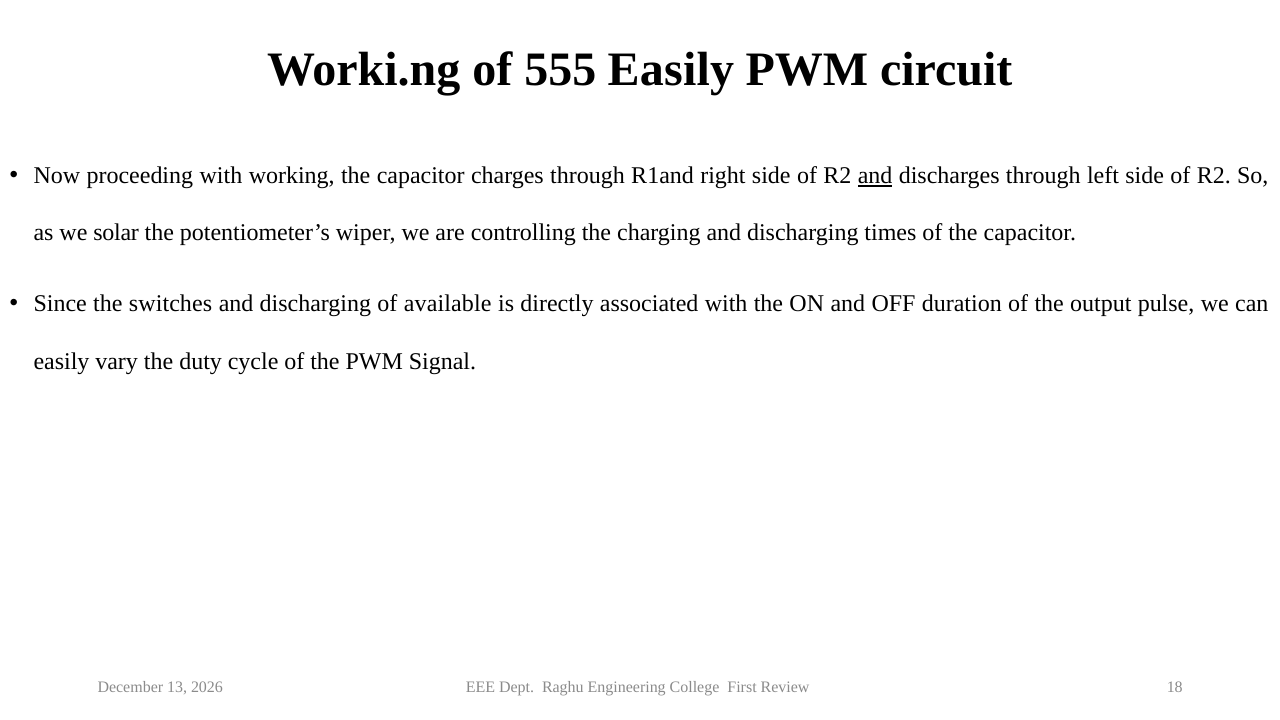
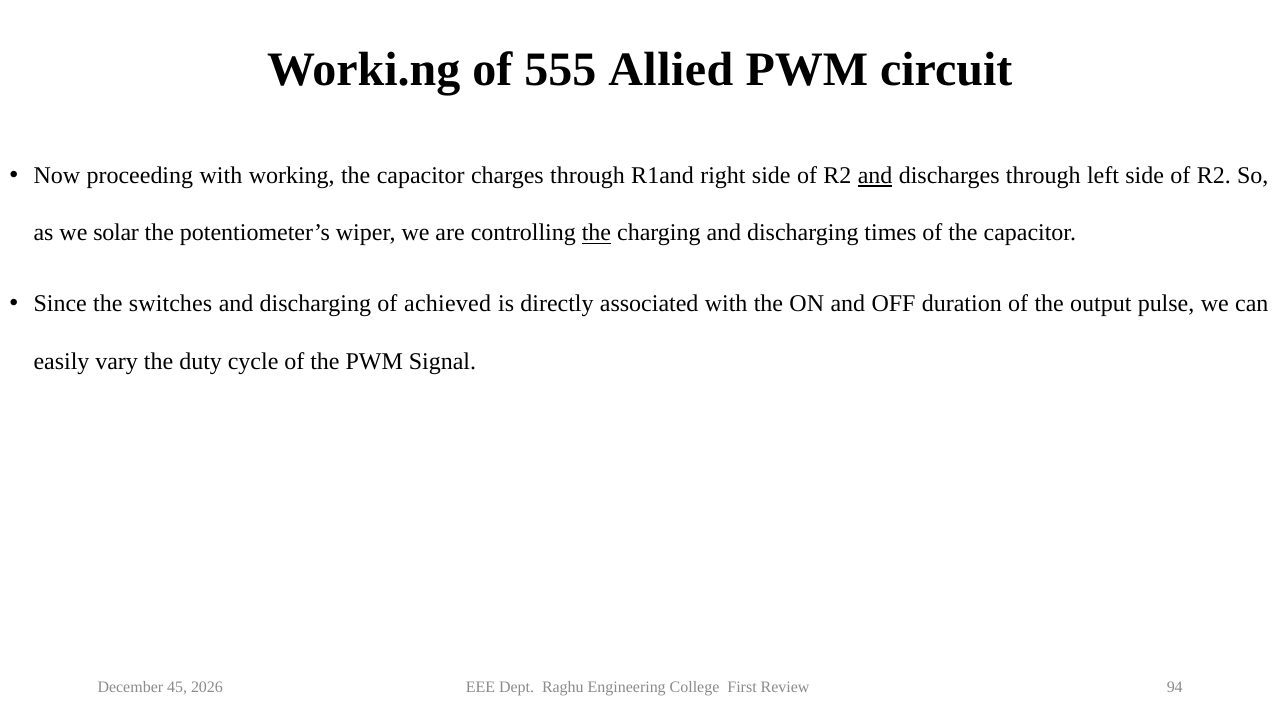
555 Easily: Easily -> Allied (671, 69)
the underline: none -> present (596, 233)
available: available -> achieved (448, 304)
13: 13 -> 45 (177, 688)
18: 18 -> 94 (1175, 688)
